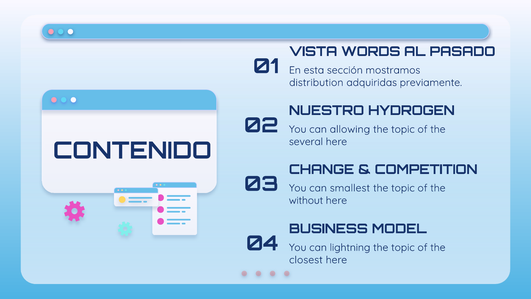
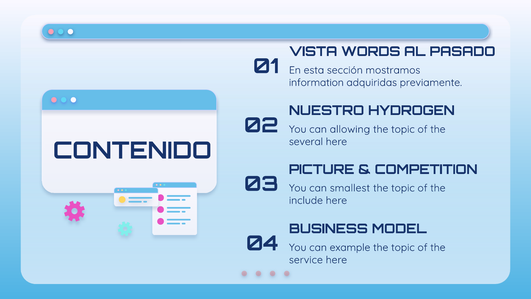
distribution: distribution -> information (316, 82)
CHANGE: CHANGE -> PICTURE (322, 169)
without: without -> include (306, 200)
lightning: lightning -> example (350, 247)
closest: closest -> service (306, 260)
